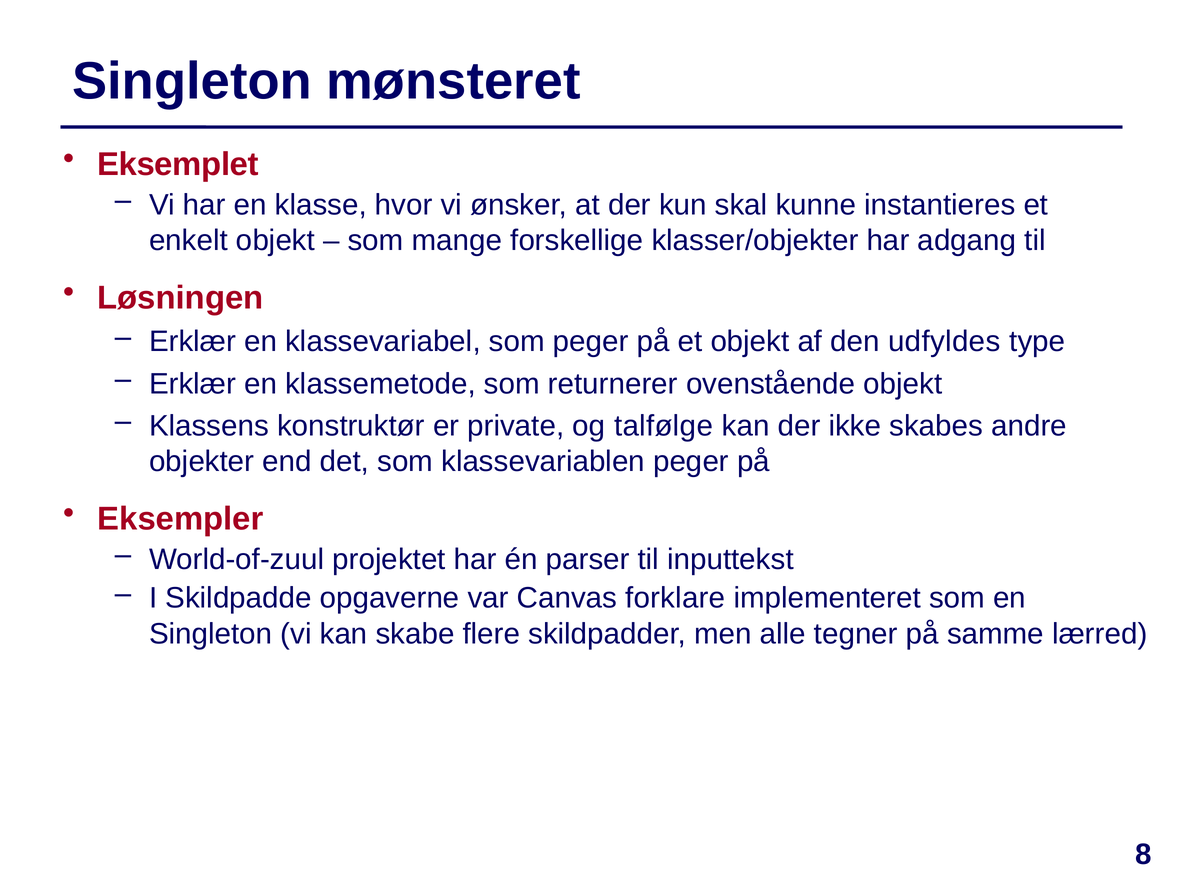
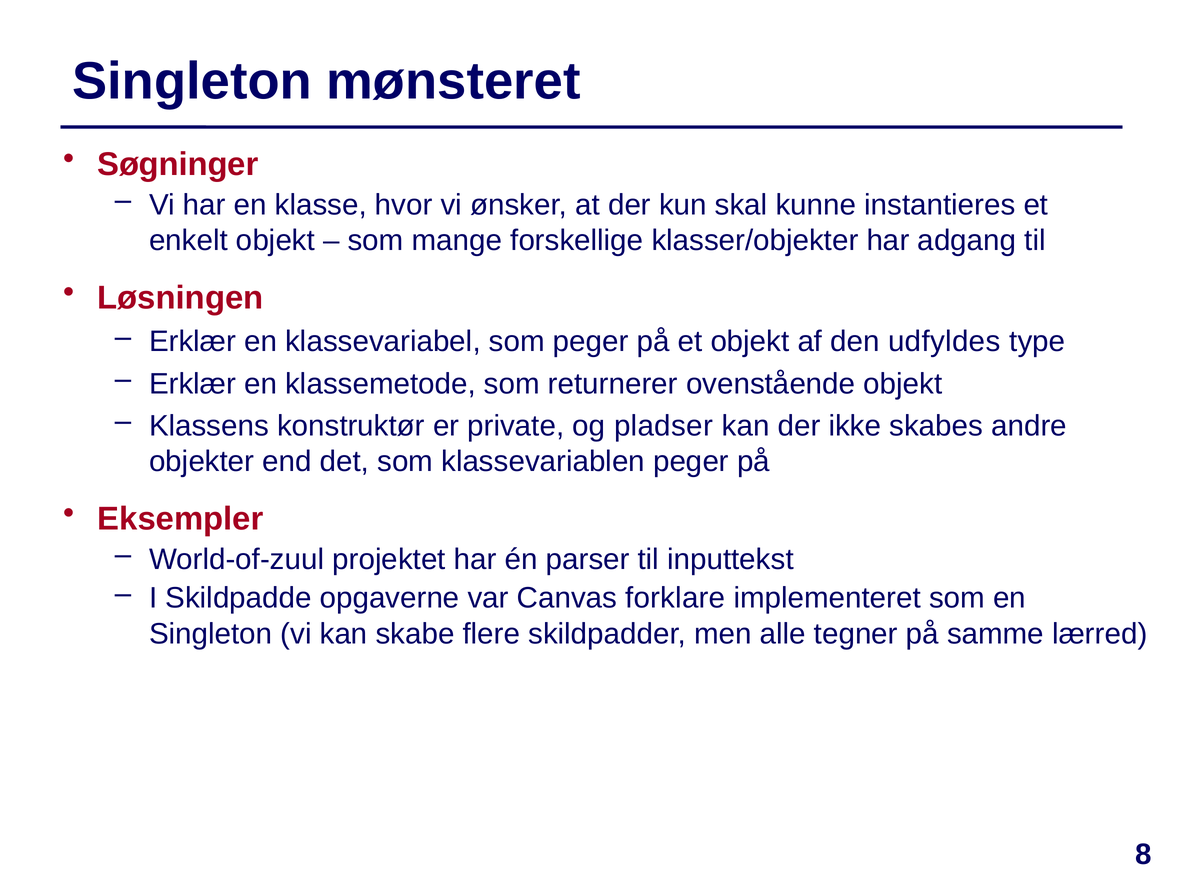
Eksemplet: Eksemplet -> Søgninger (178, 164)
talfølge: talfølge -> pladser (664, 425)
